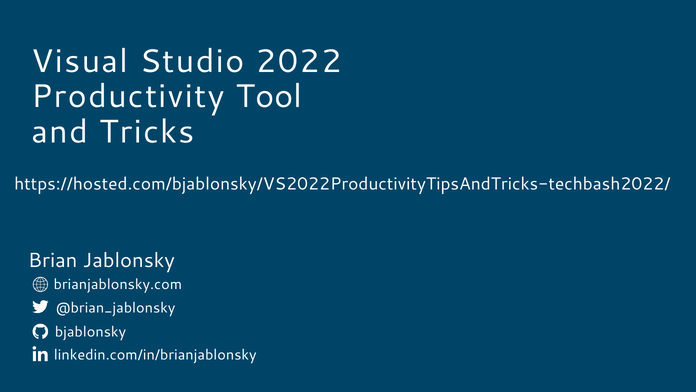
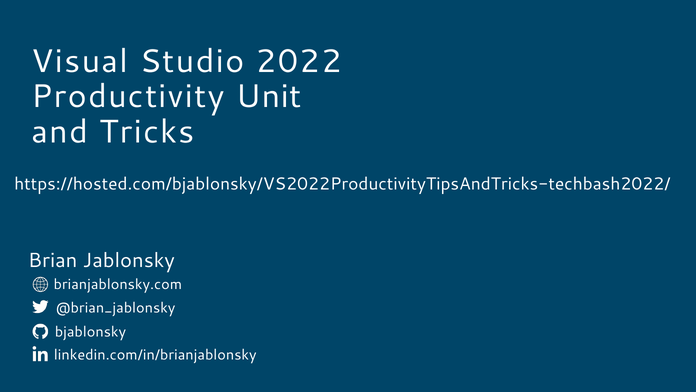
Tool: Tool -> Unit (269, 97)
